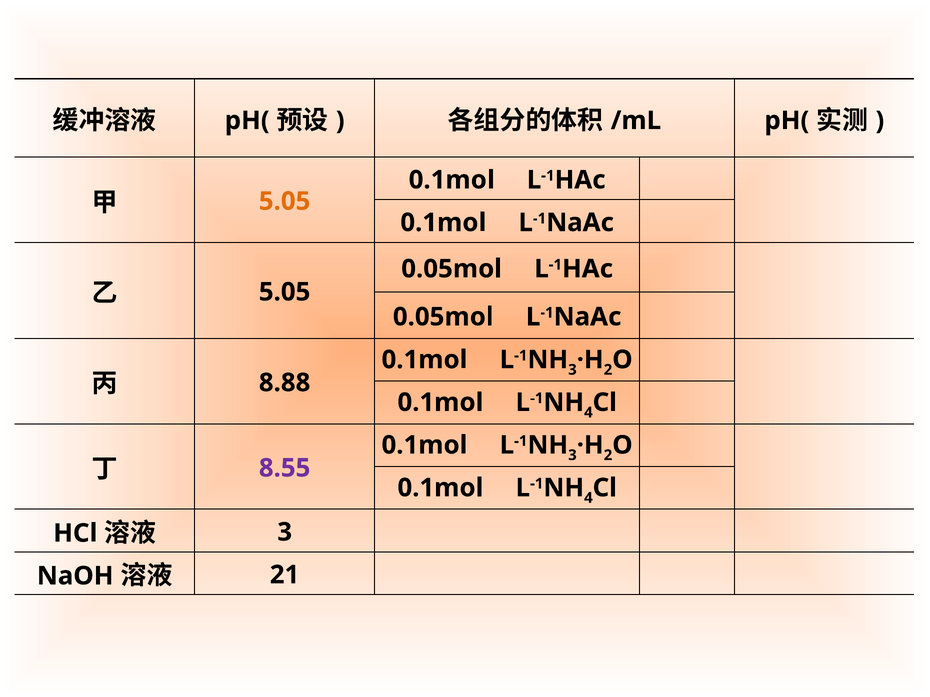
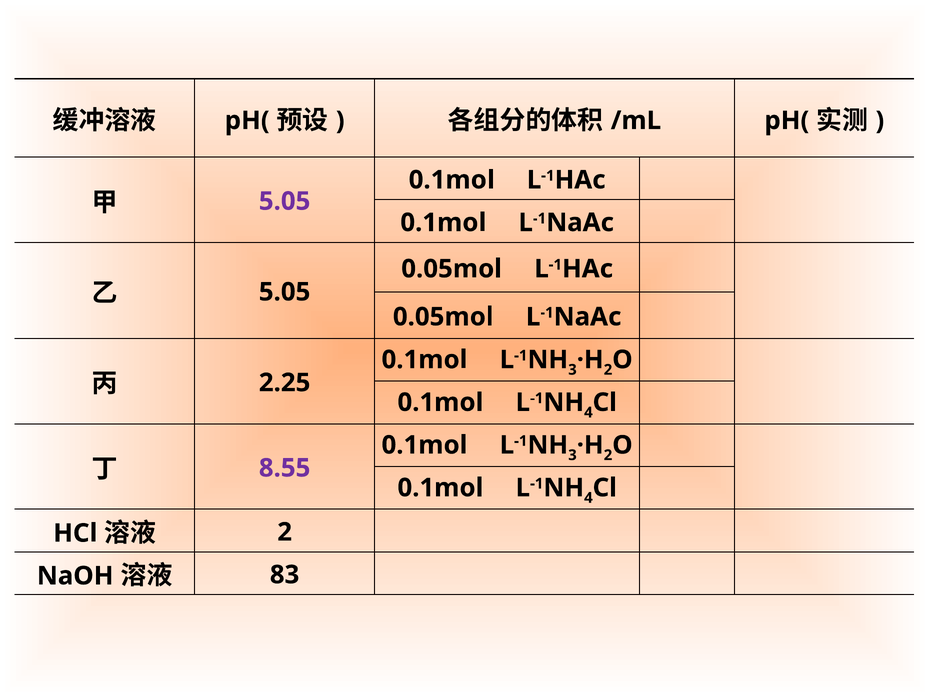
5.05 colour: orange -> purple (285, 201)
8.88: 8.88 -> 2.25 (285, 383)
3: 3 -> 2 (285, 532)
21: 21 -> 83 (285, 575)
